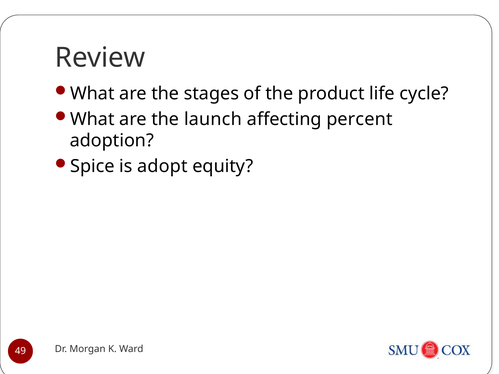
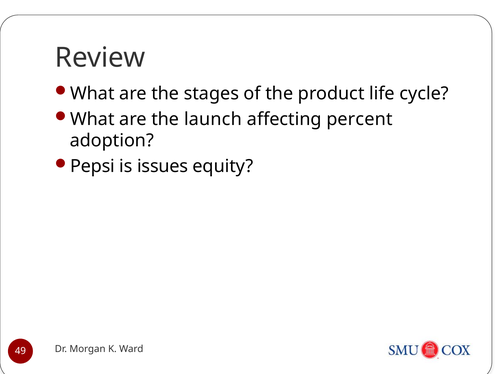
Spice: Spice -> Pepsi (92, 166)
adopt: adopt -> issues (163, 166)
